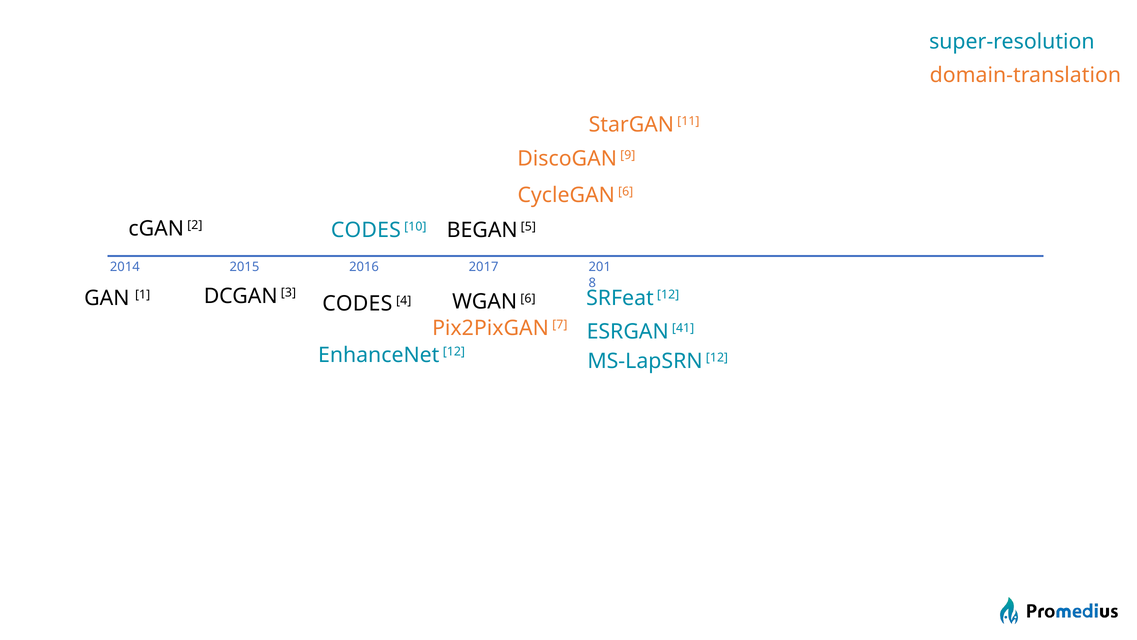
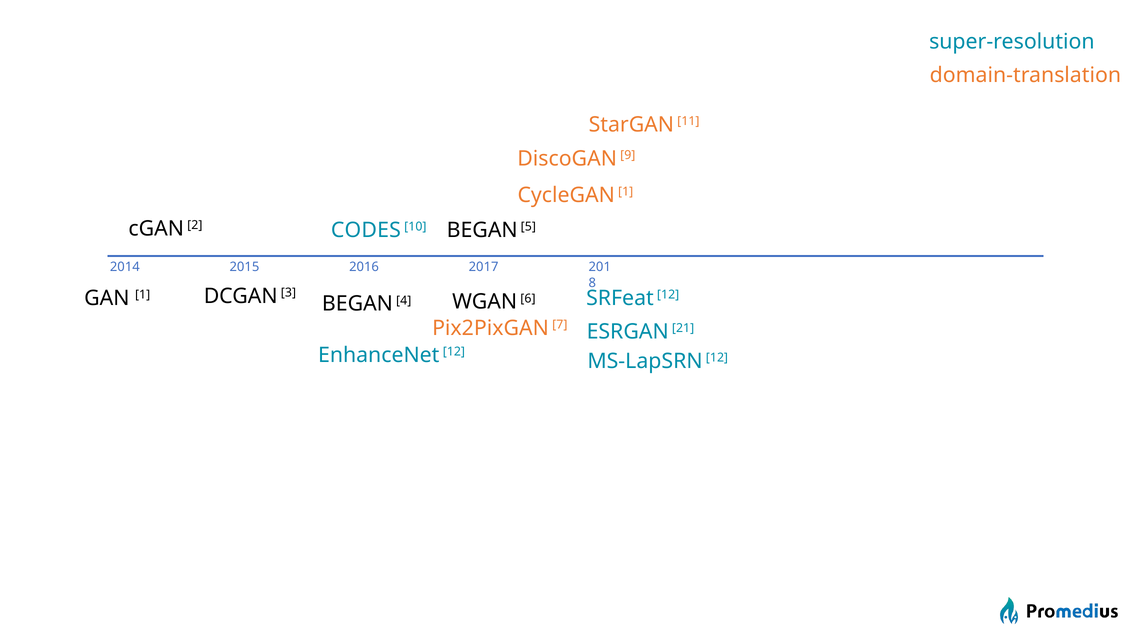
CycleGAN 6: 6 -> 1 (626, 192)
CODES: CODES -> BEGAN (357, 304)
41: 41 -> 21 (683, 328)
